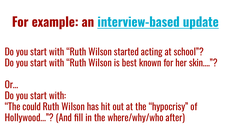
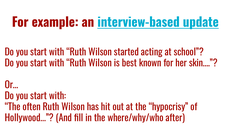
could: could -> often (32, 107)
